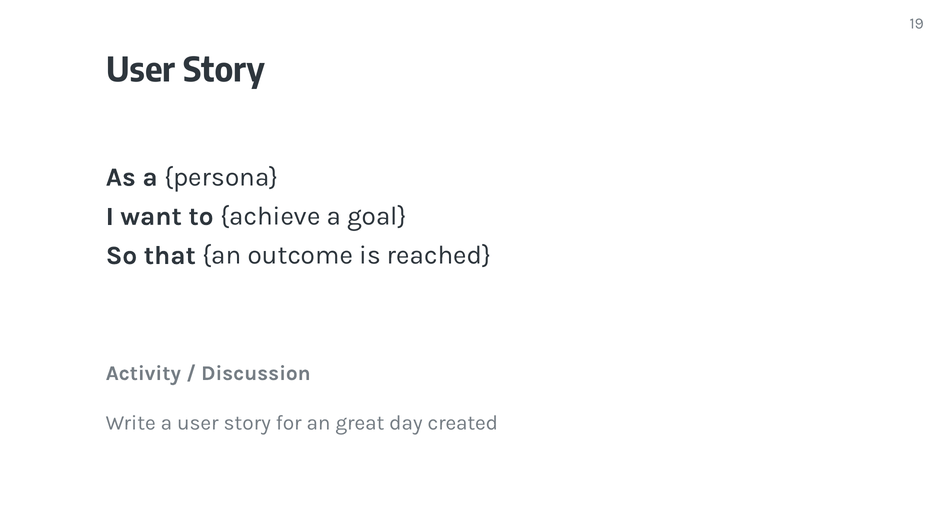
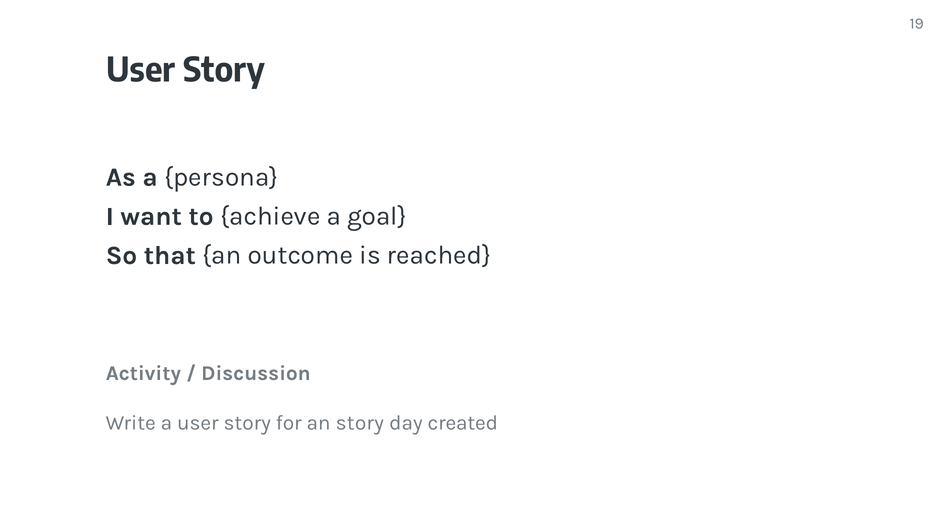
an great: great -> story (360, 423)
